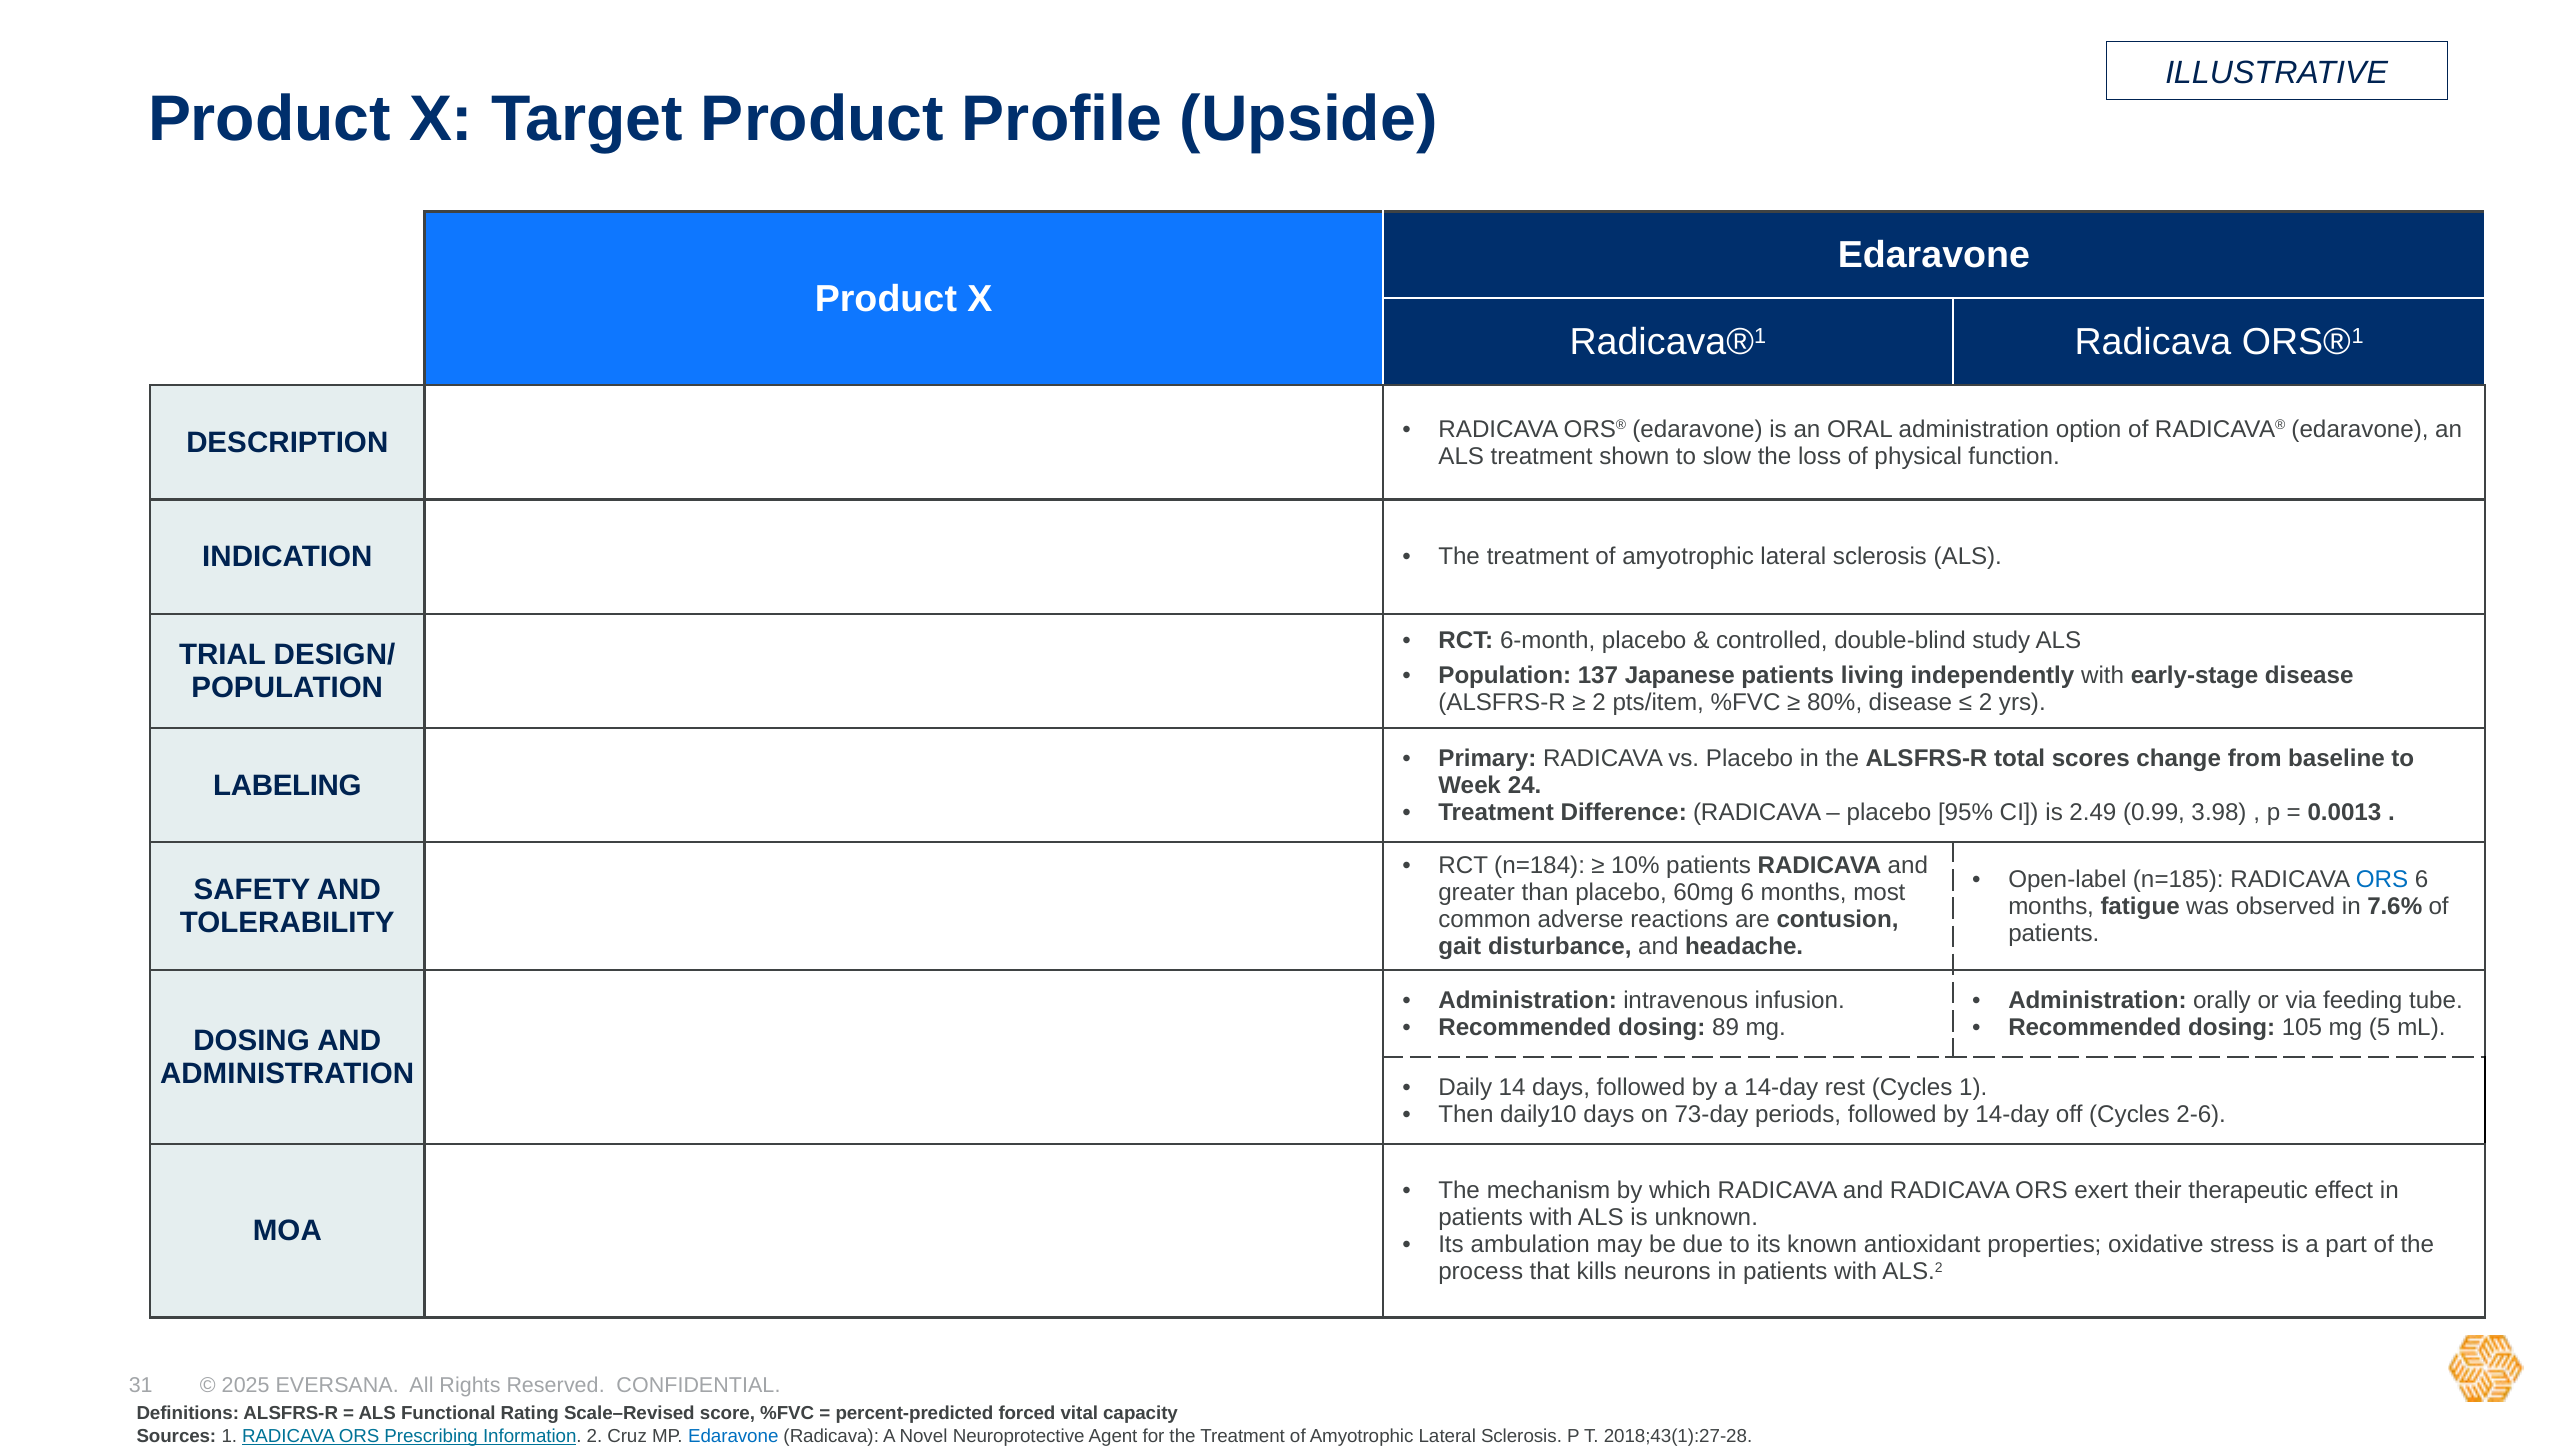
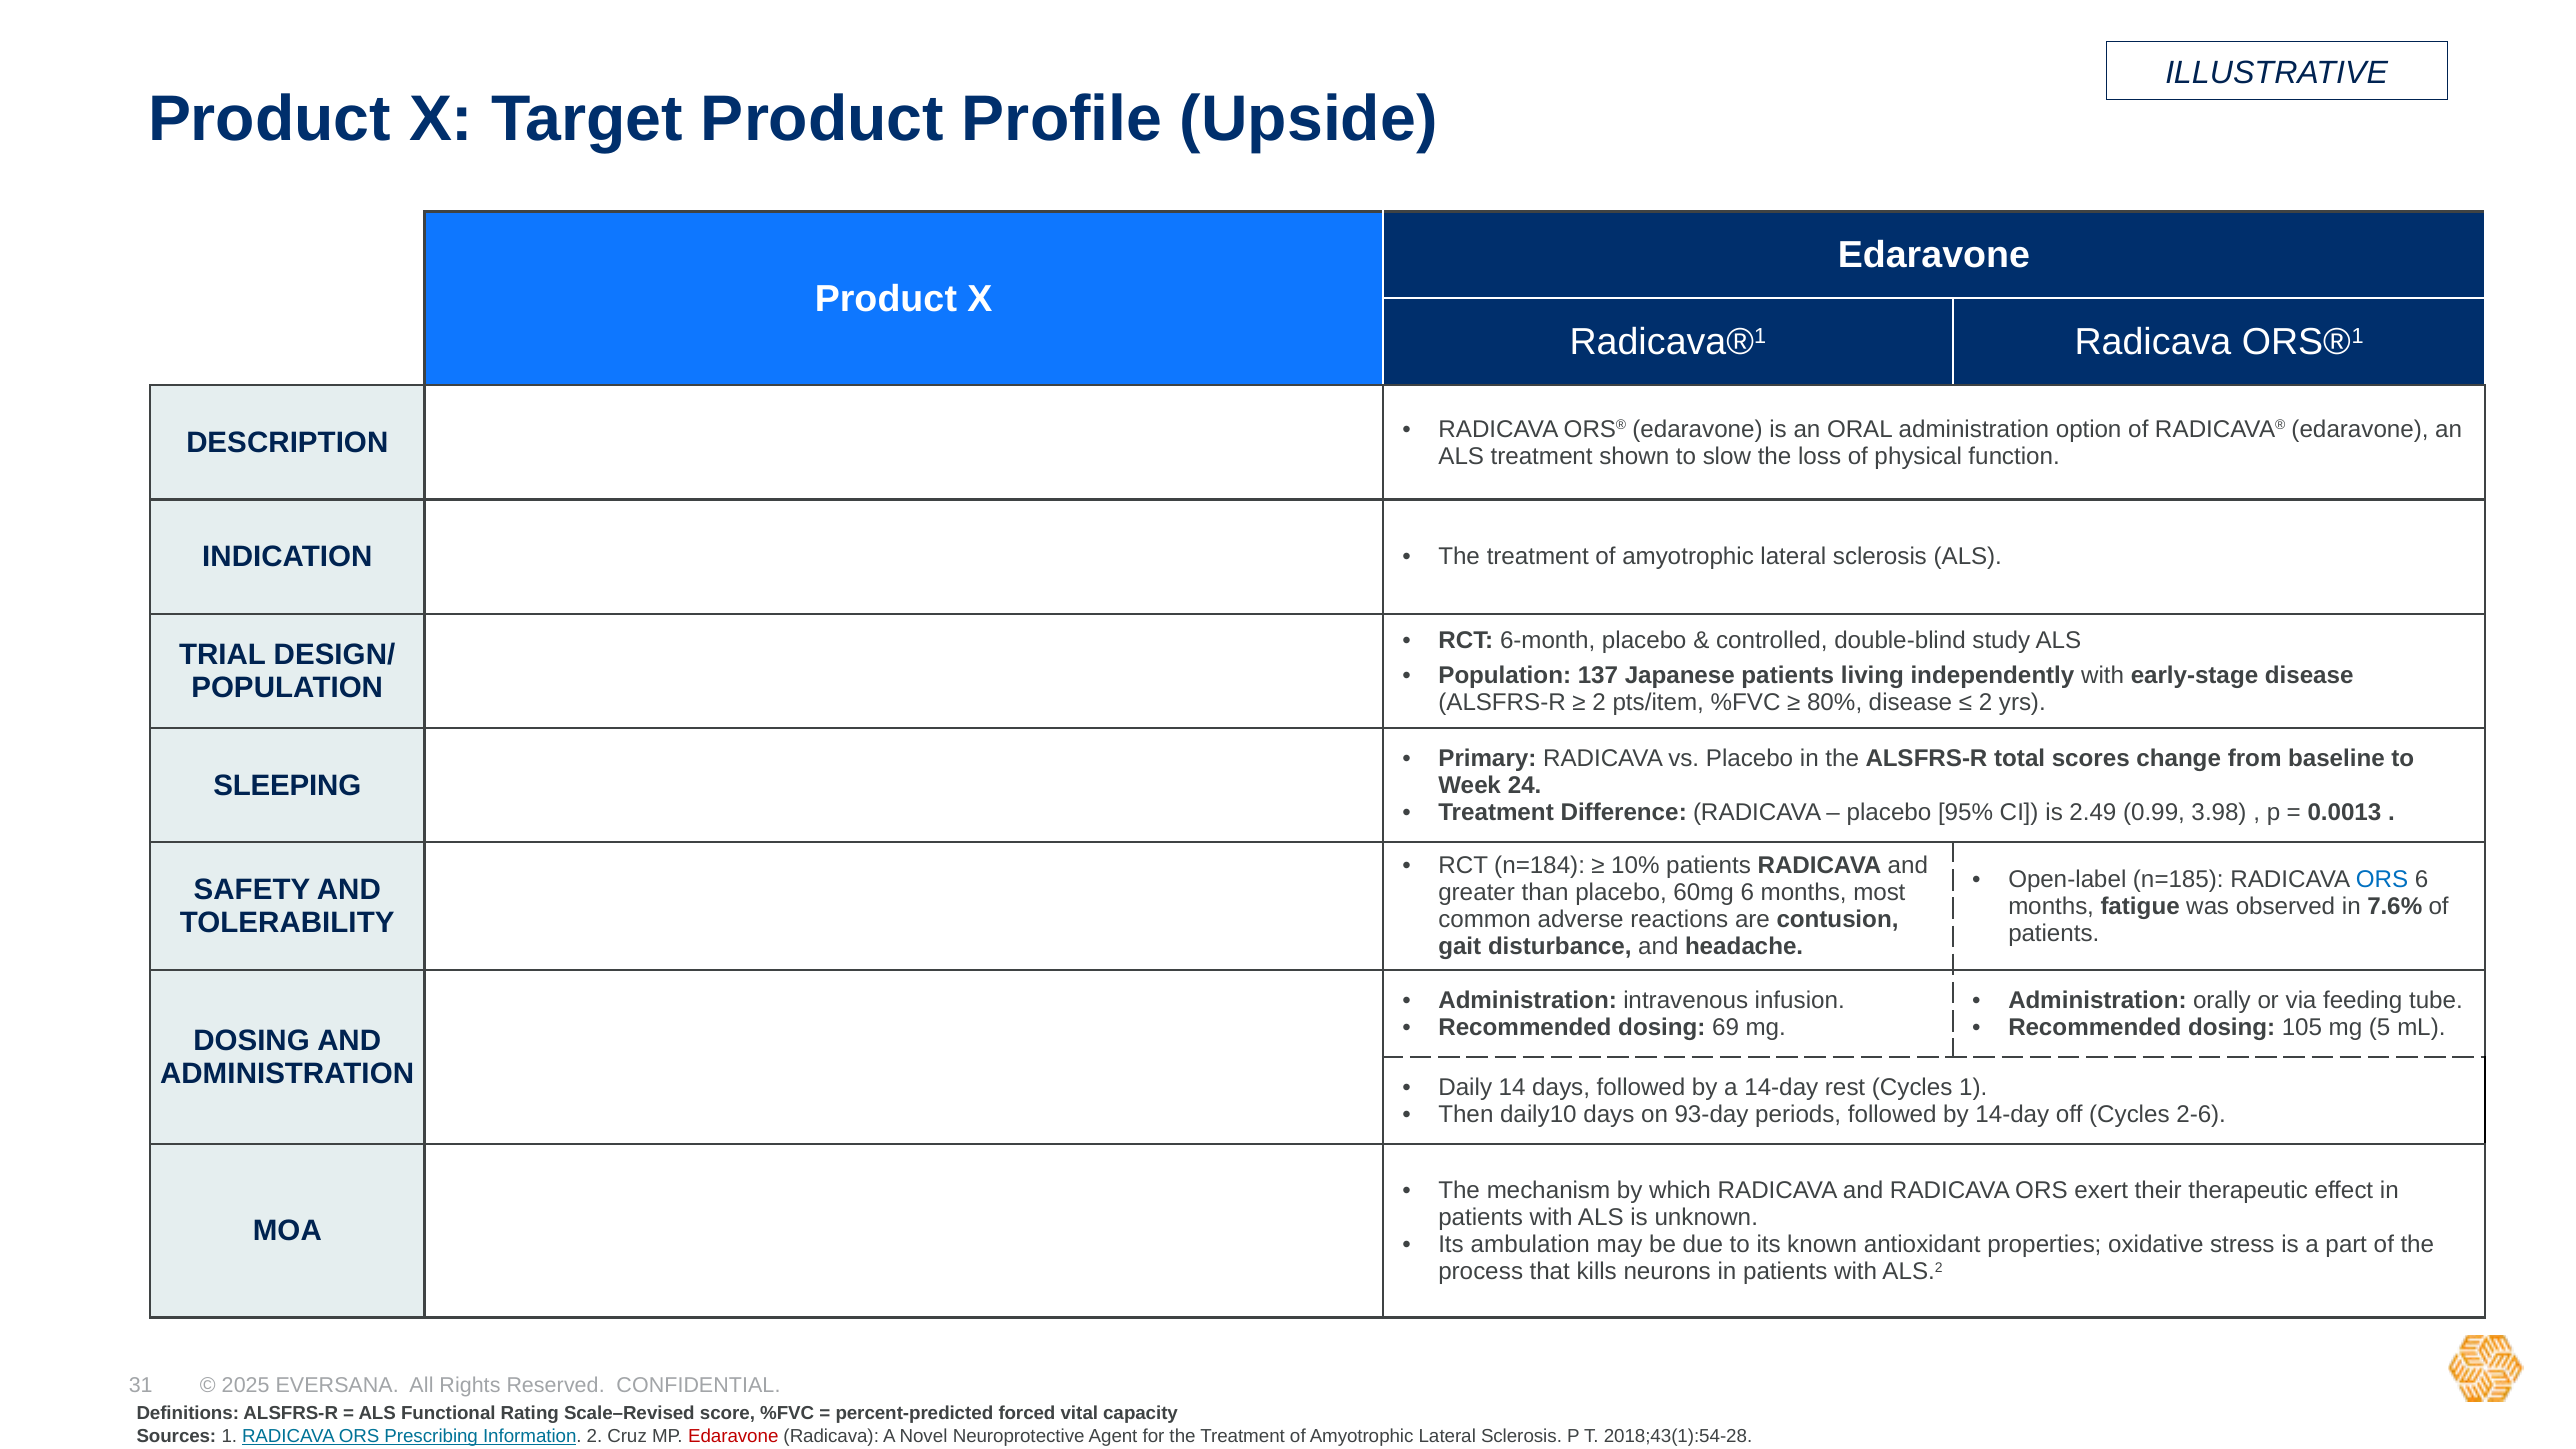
LABELING: LABELING -> SLEEPING (287, 786)
89: 89 -> 69 (1726, 1027)
73-day: 73-day -> 93-day (1712, 1114)
Edaravone colour: blue -> red (733, 1436)
2018;43(1):27-28: 2018;43(1):27-28 -> 2018;43(1):54-28 (1678, 1436)
